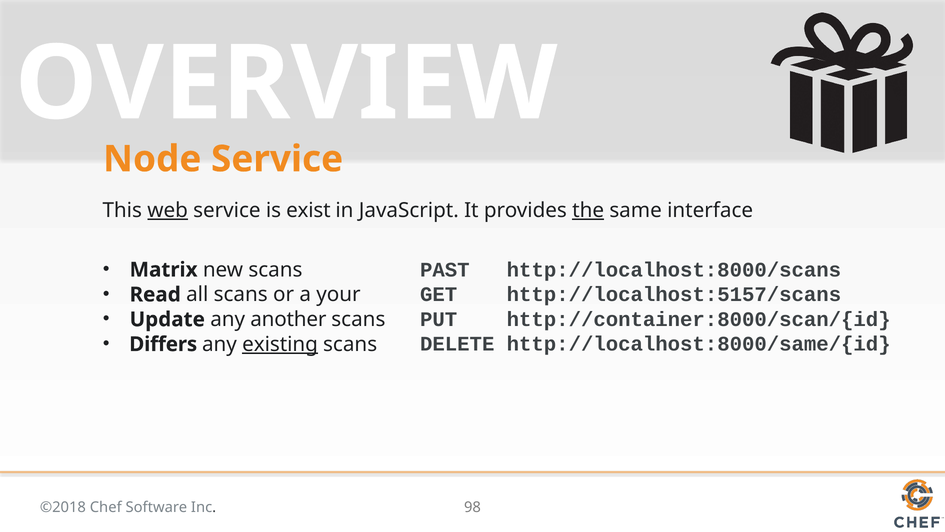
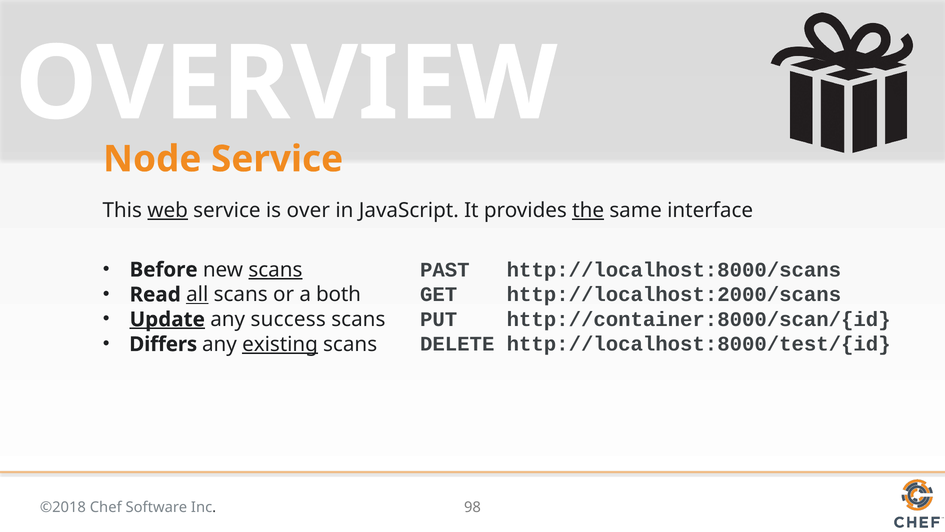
exist: exist -> over (308, 210)
Matrix: Matrix -> Before (164, 270)
scans underline: none -> present (275, 270)
all underline: none -> present (197, 294)
your: your -> both (339, 294)
http://localhost:5157/scans: http://localhost:5157/scans -> http://localhost:2000/scans (674, 294)
Update underline: none -> present (167, 319)
another: another -> success (288, 319)
http://localhost:8000/same/{id: http://localhost:8000/same/{id -> http://localhost:8000/test/{id (699, 344)
